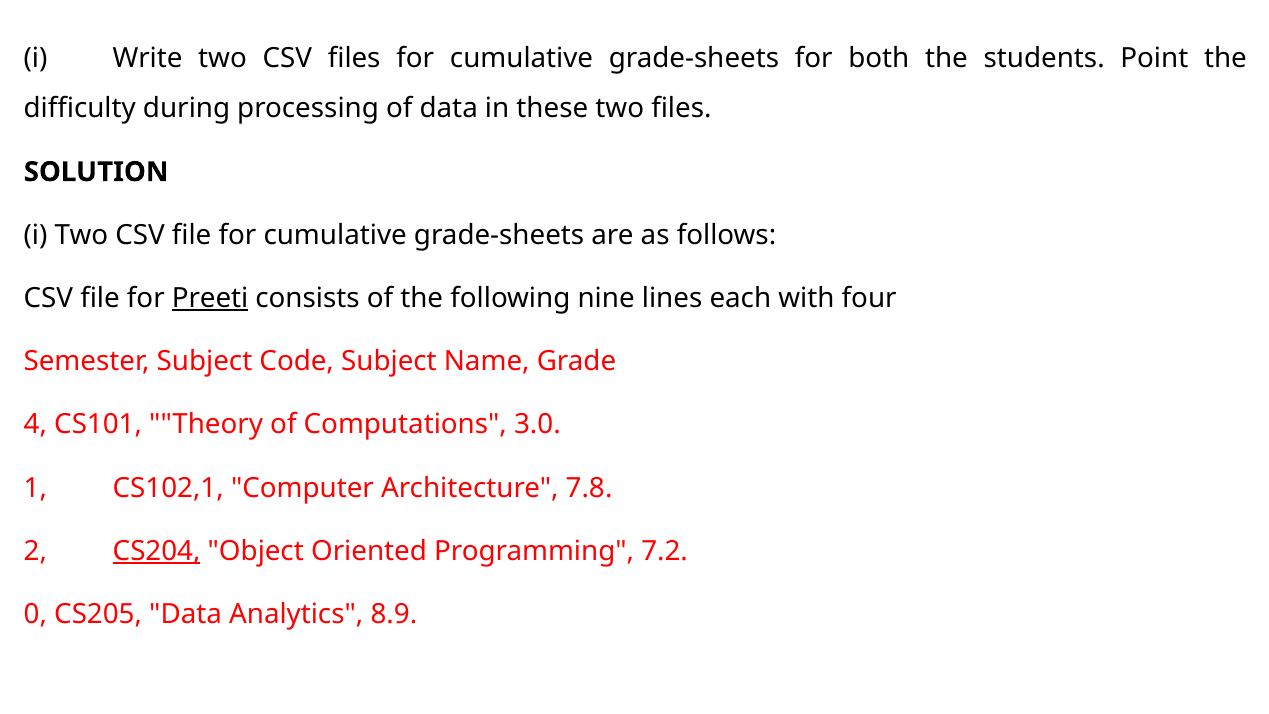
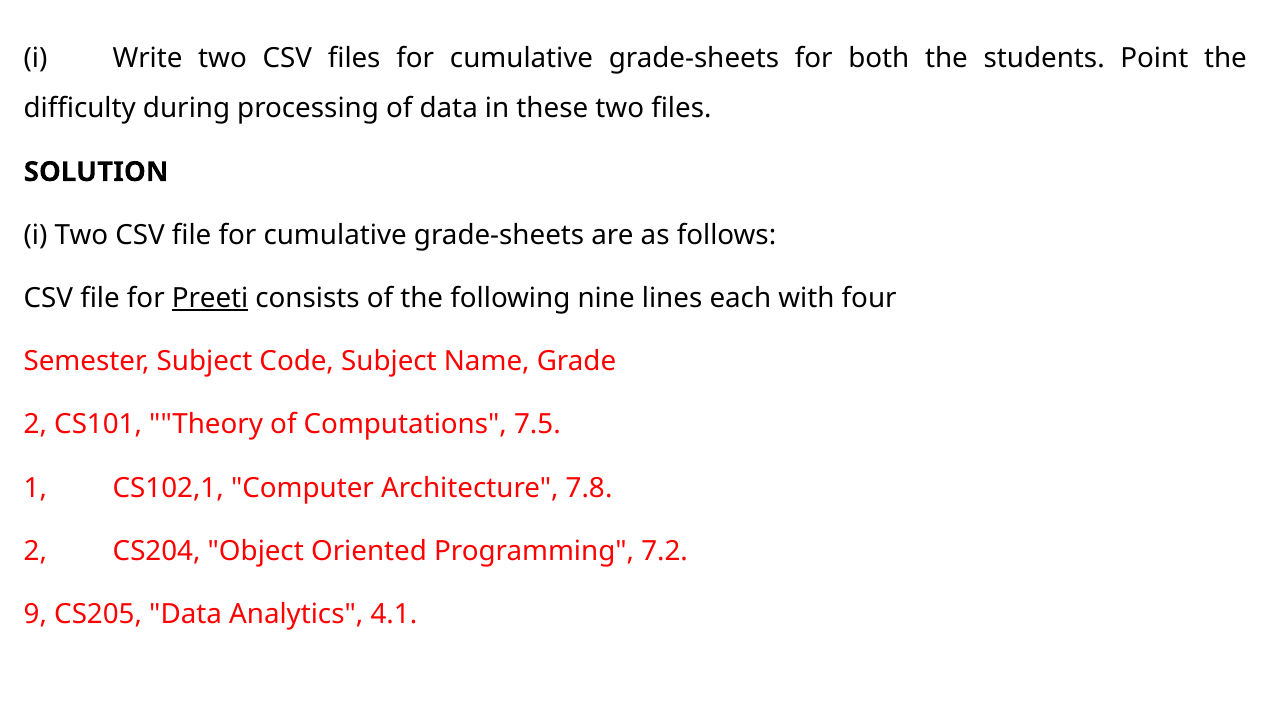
4: 4 -> 2 (35, 425)
3.0: 3.0 -> 7.5 (537, 425)
CS204 underline: present -> none (157, 551)
0: 0 -> 9 (35, 614)
8.9: 8.9 -> 4.1 (394, 614)
